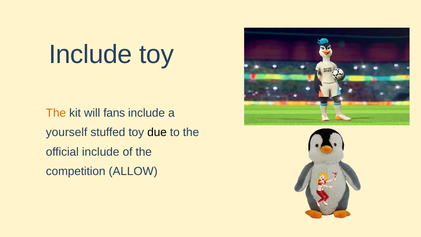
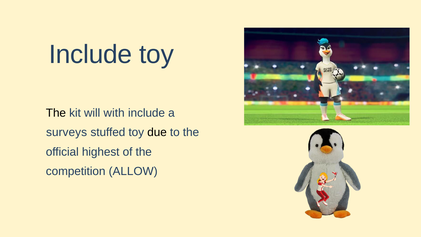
The colour: orange -> black (56, 113)
fans: fans -> with (114, 113)
yourself: yourself -> surveys (67, 132)
official include: include -> highest (101, 152)
